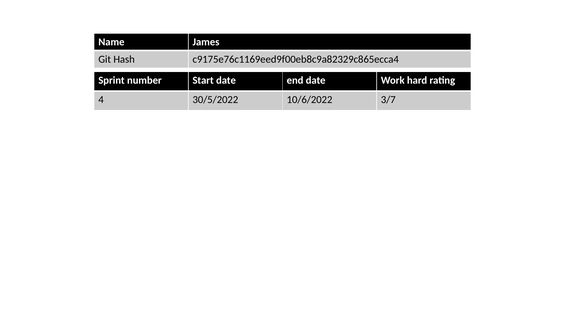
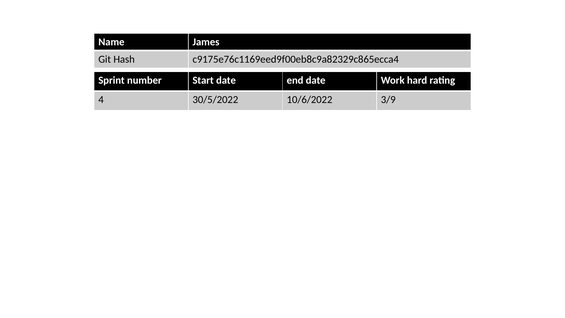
3/7: 3/7 -> 3/9 (388, 100)
